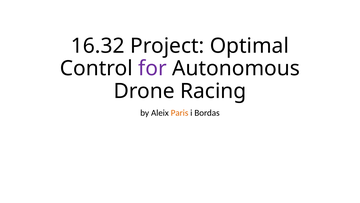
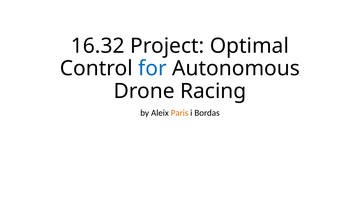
for colour: purple -> blue (152, 68)
